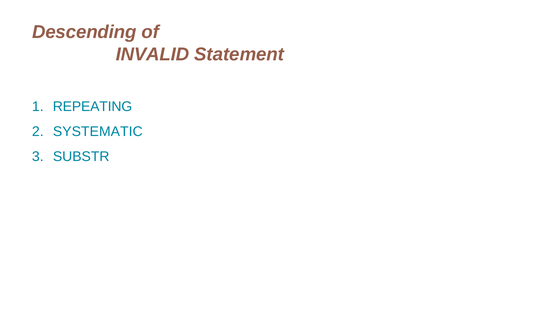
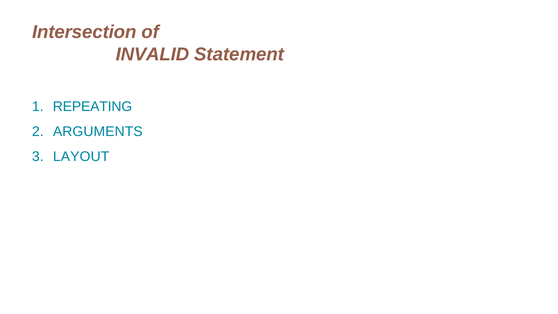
Descending: Descending -> Intersection (84, 32)
SYSTEMATIC: SYSTEMATIC -> ARGUMENTS (98, 132)
SUBSTR: SUBSTR -> LAYOUT (81, 157)
